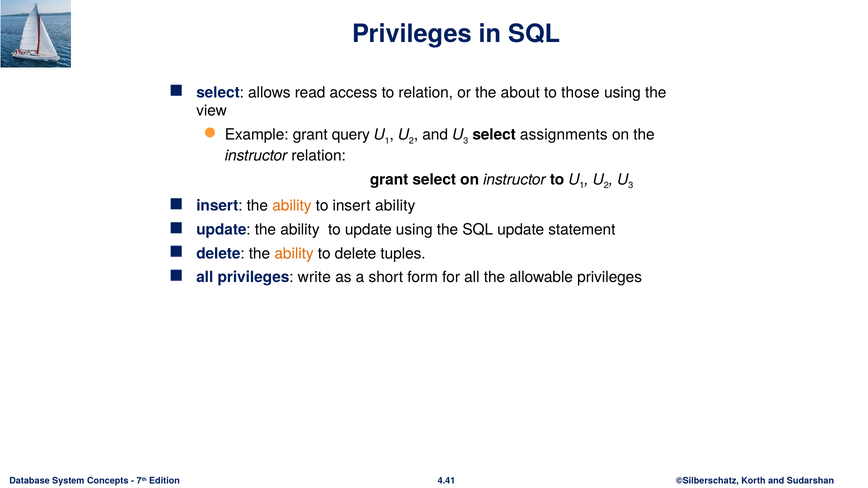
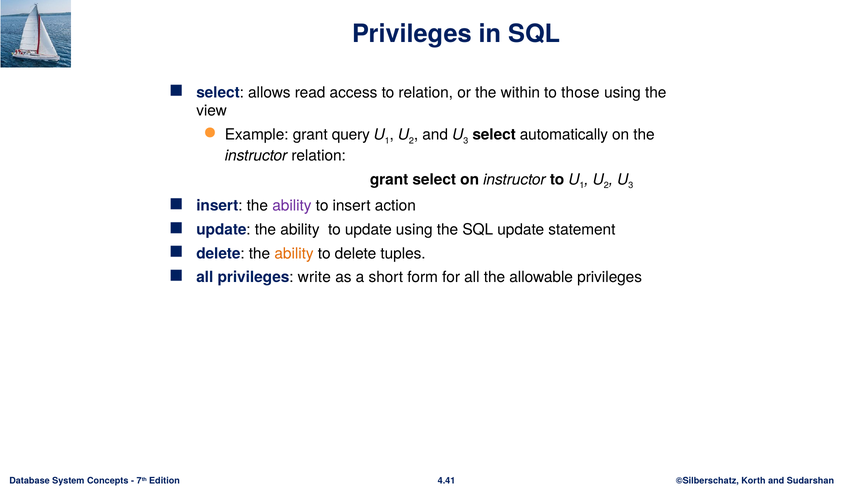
about: about -> within (520, 93)
assignments: assignments -> automatically (564, 135)
ability colour: orange -> purple (292, 206)
insert ability: ability -> action (395, 206)
